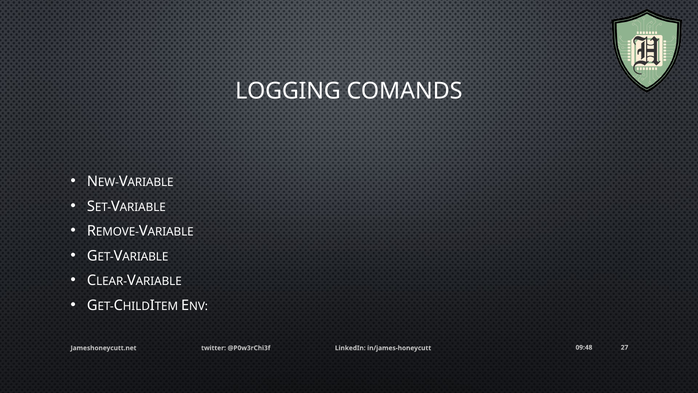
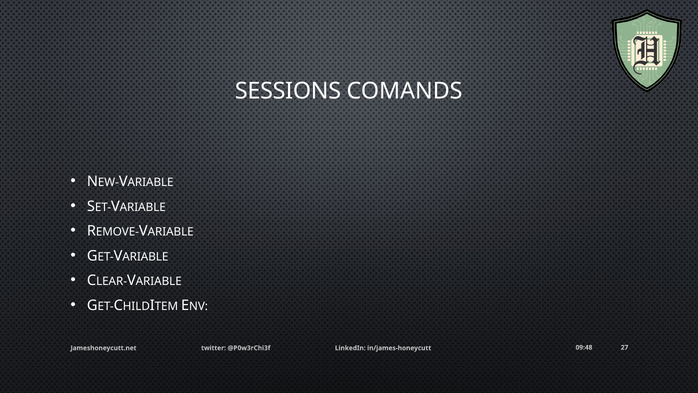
LOGGING: LOGGING -> SESSIONS (288, 91)
